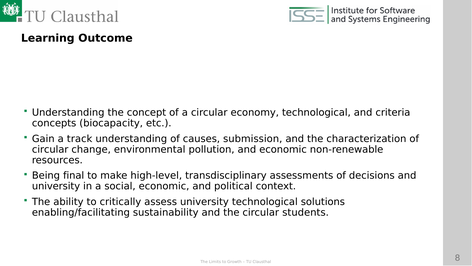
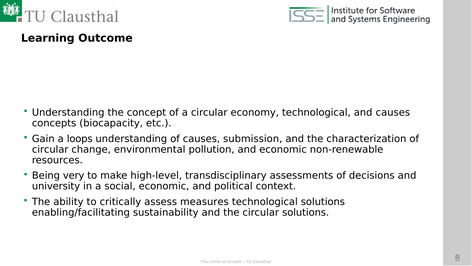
and criteria: criteria -> causes (393, 112)
track: track -> loops (80, 139)
final: final -> very (74, 175)
assess university: university -> measures (204, 202)
circular students: students -> solutions (306, 212)
